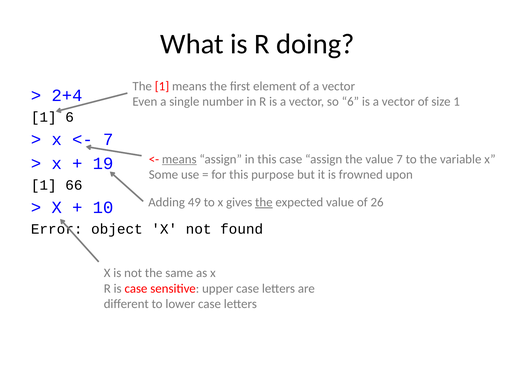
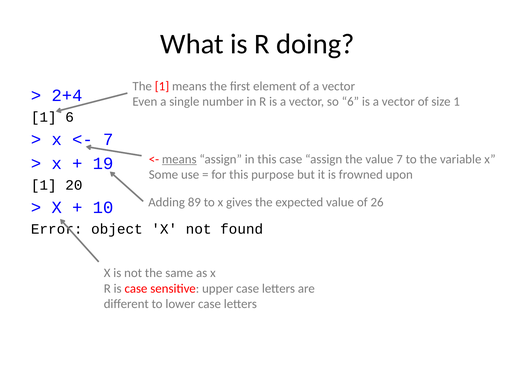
66: 66 -> 20 (74, 185)
49: 49 -> 89 (194, 202)
the underline: present -> none (264, 202)
